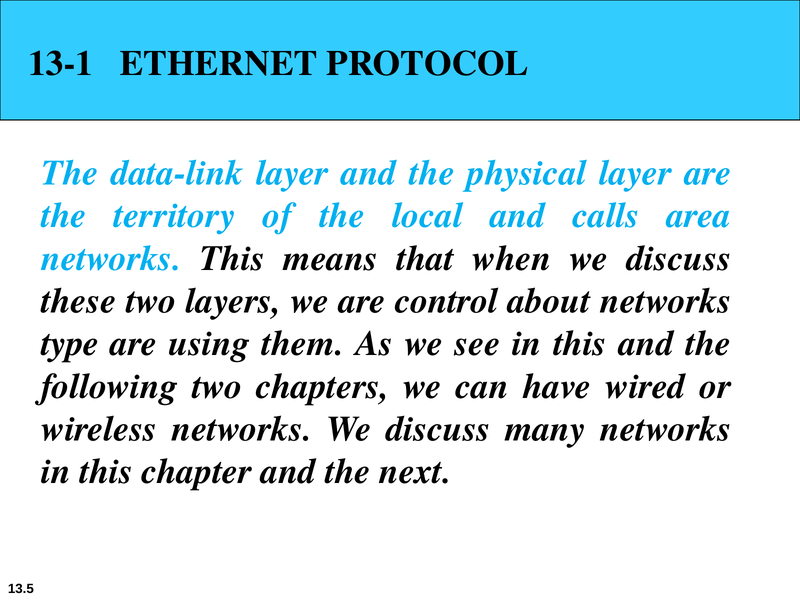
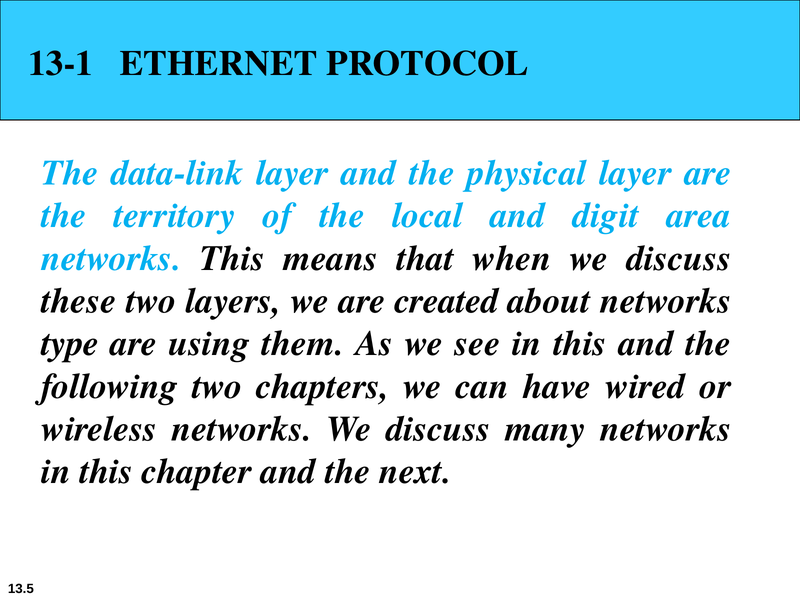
calls: calls -> digit (606, 216)
control: control -> created (447, 301)
